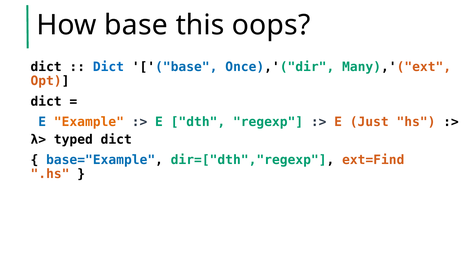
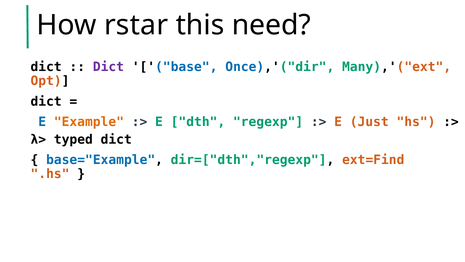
How base: base -> rstar (136, 25)
oops: oops -> need (271, 25)
Dict colour: blue -> purple (108, 67)
